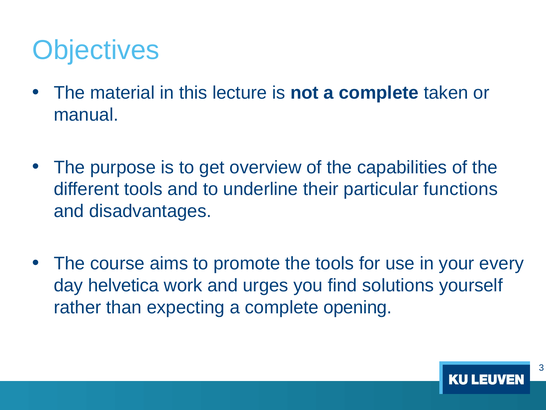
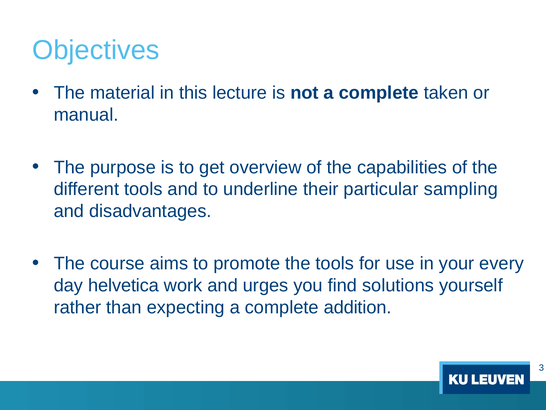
functions: functions -> sampling (461, 189)
opening: opening -> addition (358, 307)
